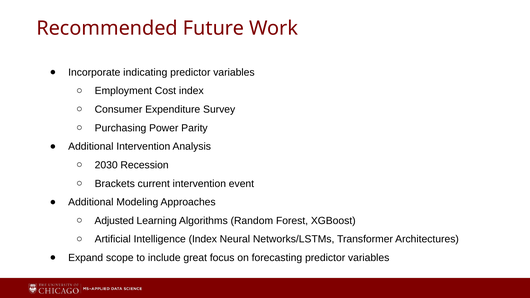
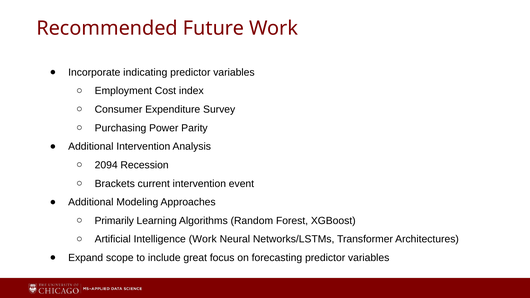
2030: 2030 -> 2094 (106, 165)
Adjusted: Adjusted -> Primarily (114, 221)
Intelligence Index: Index -> Work (203, 239)
